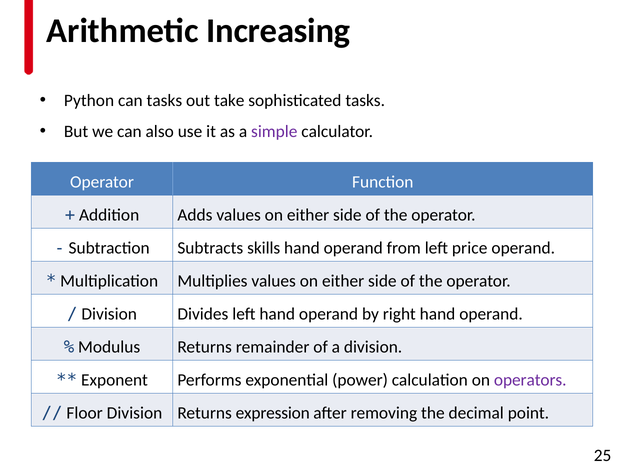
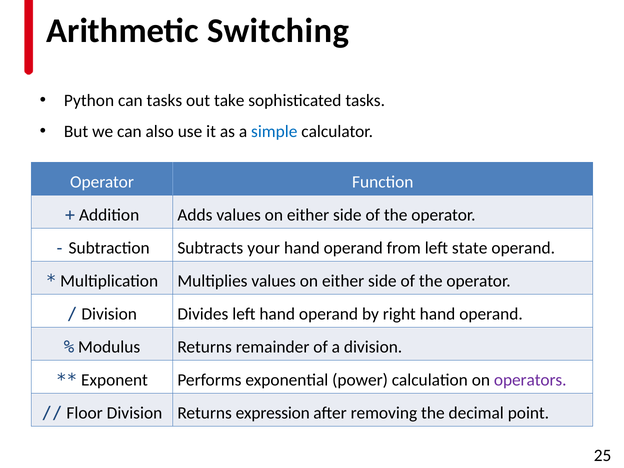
Increasing: Increasing -> Switching (278, 31)
simple colour: purple -> blue (274, 132)
skills: skills -> your (264, 248)
price: price -> state (470, 248)
